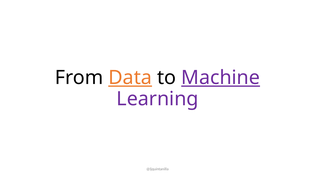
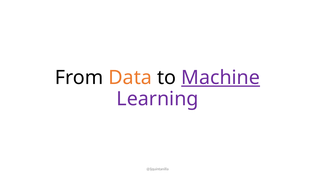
Data underline: present -> none (130, 78)
